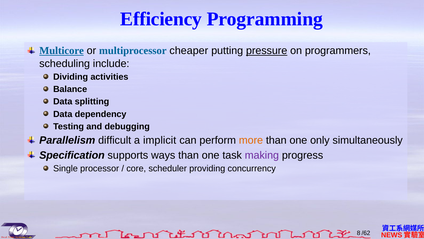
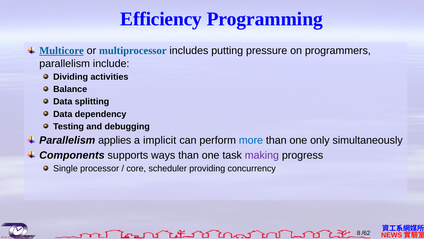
cheaper: cheaper -> includes (189, 51)
pressure underline: present -> none (267, 51)
scheduling: scheduling -> parallelism (65, 63)
difficult: difficult -> applies (115, 140)
more colour: orange -> blue (251, 140)
Specification: Specification -> Components (72, 155)
